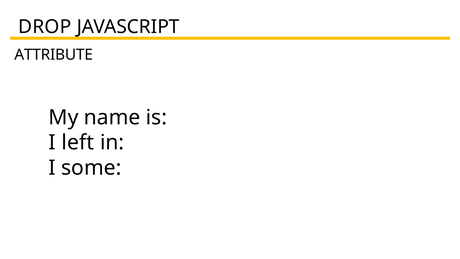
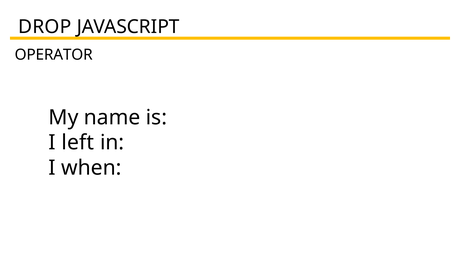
ATTRIBUTE: ATTRIBUTE -> OPERATOR (54, 55)
some: some -> when (91, 168)
